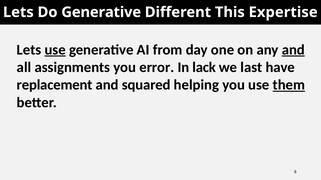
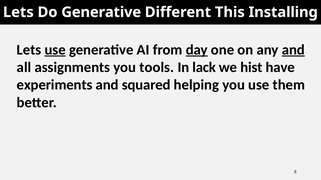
Expertise: Expertise -> Installing (283, 12)
day underline: none -> present (197, 50)
error: error -> tools (157, 68)
last: last -> hist (251, 68)
replacement: replacement -> experiments (55, 85)
them underline: present -> none (289, 85)
